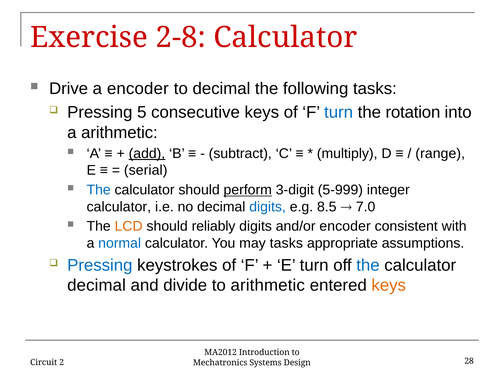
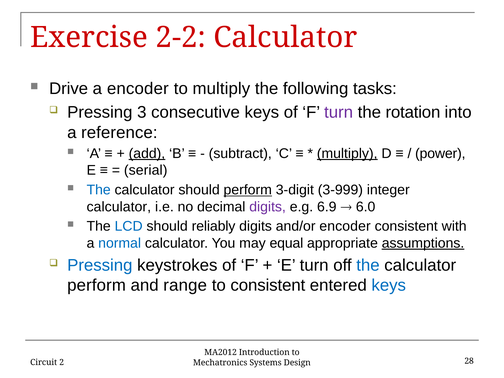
2-8: 2-8 -> 2-2 (181, 38)
to decimal: decimal -> multiply (221, 89)
5: 5 -> 3 (142, 112)
turn colour: blue -> purple (339, 112)
a arithmetic: arithmetic -> reference (119, 132)
multiply underline: none -> present (347, 154)
range: range -> power (440, 154)
5-999: 5-999 -> 3-999 (340, 190)
digits colour: blue -> purple (268, 207)
8.5: 8.5 -> 6.9 (327, 207)
7.0: 7.0 -> 6.0 (366, 207)
LCD colour: orange -> blue (129, 226)
may tasks: tasks -> equal (286, 243)
assumptions underline: none -> present (423, 243)
decimal: decimal -> perform (97, 285)
divide: divide -> range (185, 285)
to arithmetic: arithmetic -> consistent (268, 285)
keys colour: orange -> blue (389, 285)
